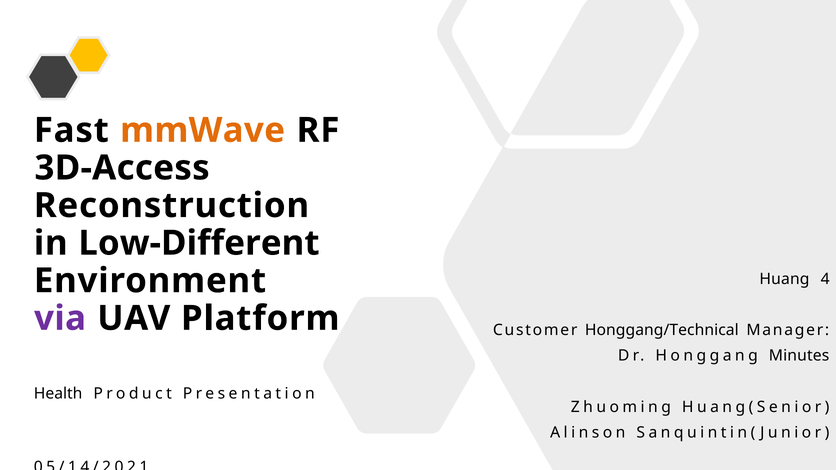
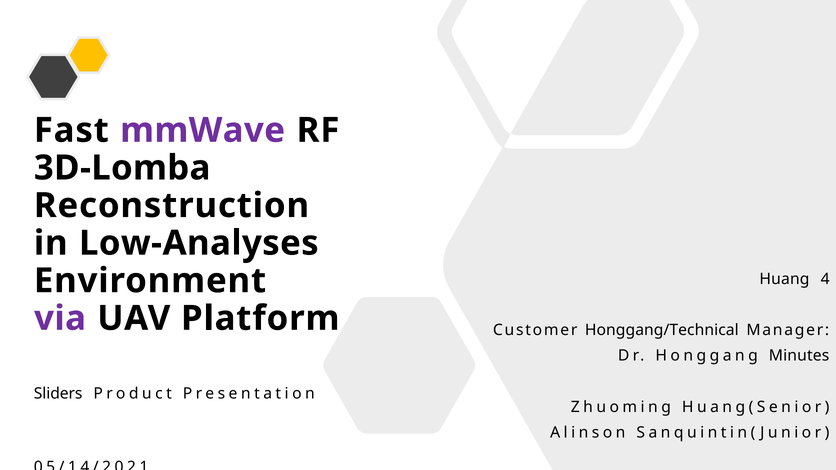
mmWave colour: orange -> purple (203, 130)
3D-Access: 3D-Access -> 3D-Lomba (122, 168)
Low-Different: Low-Different -> Low-Analyses (199, 243)
Health: Health -> Sliders (58, 394)
